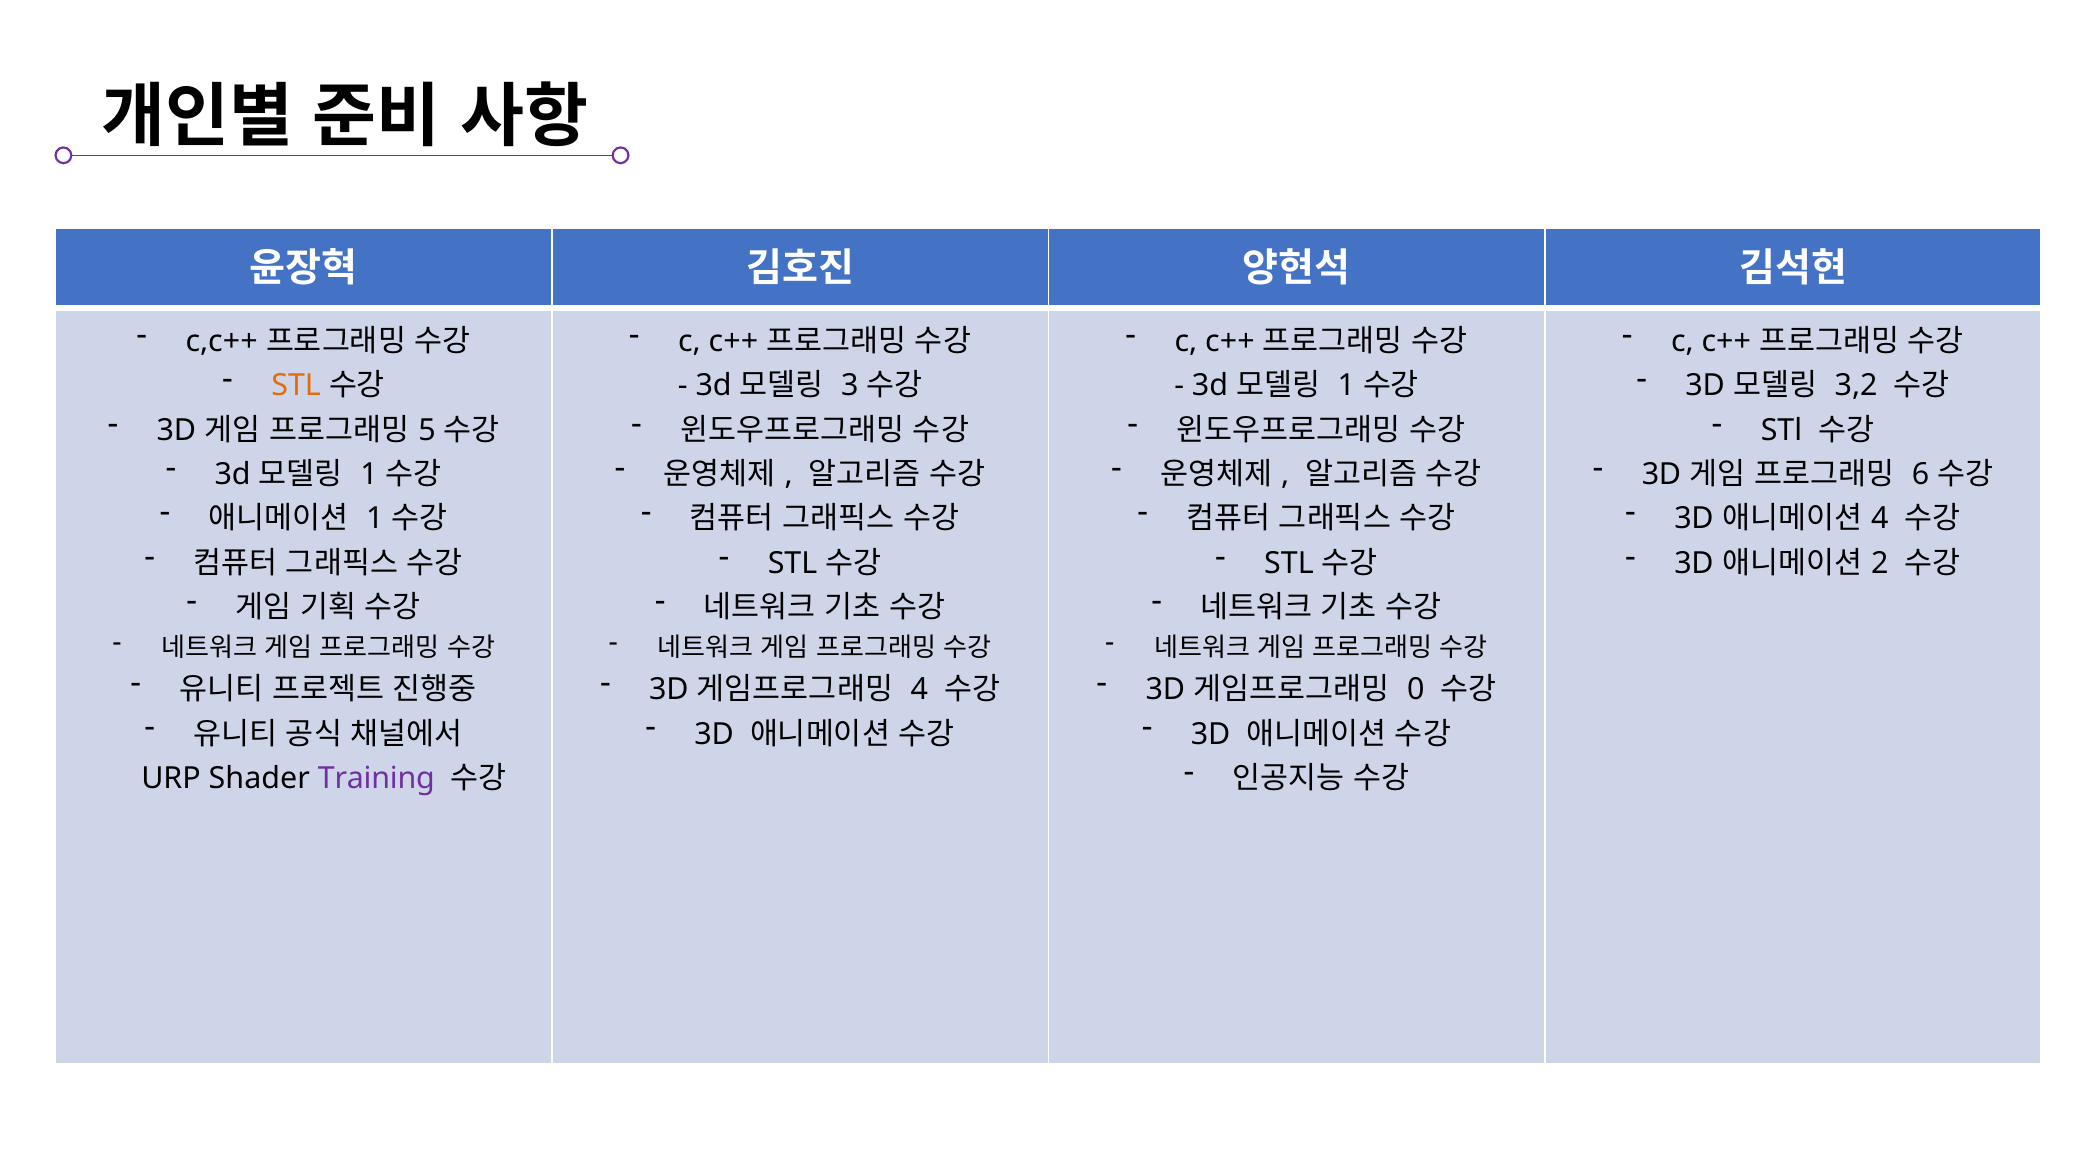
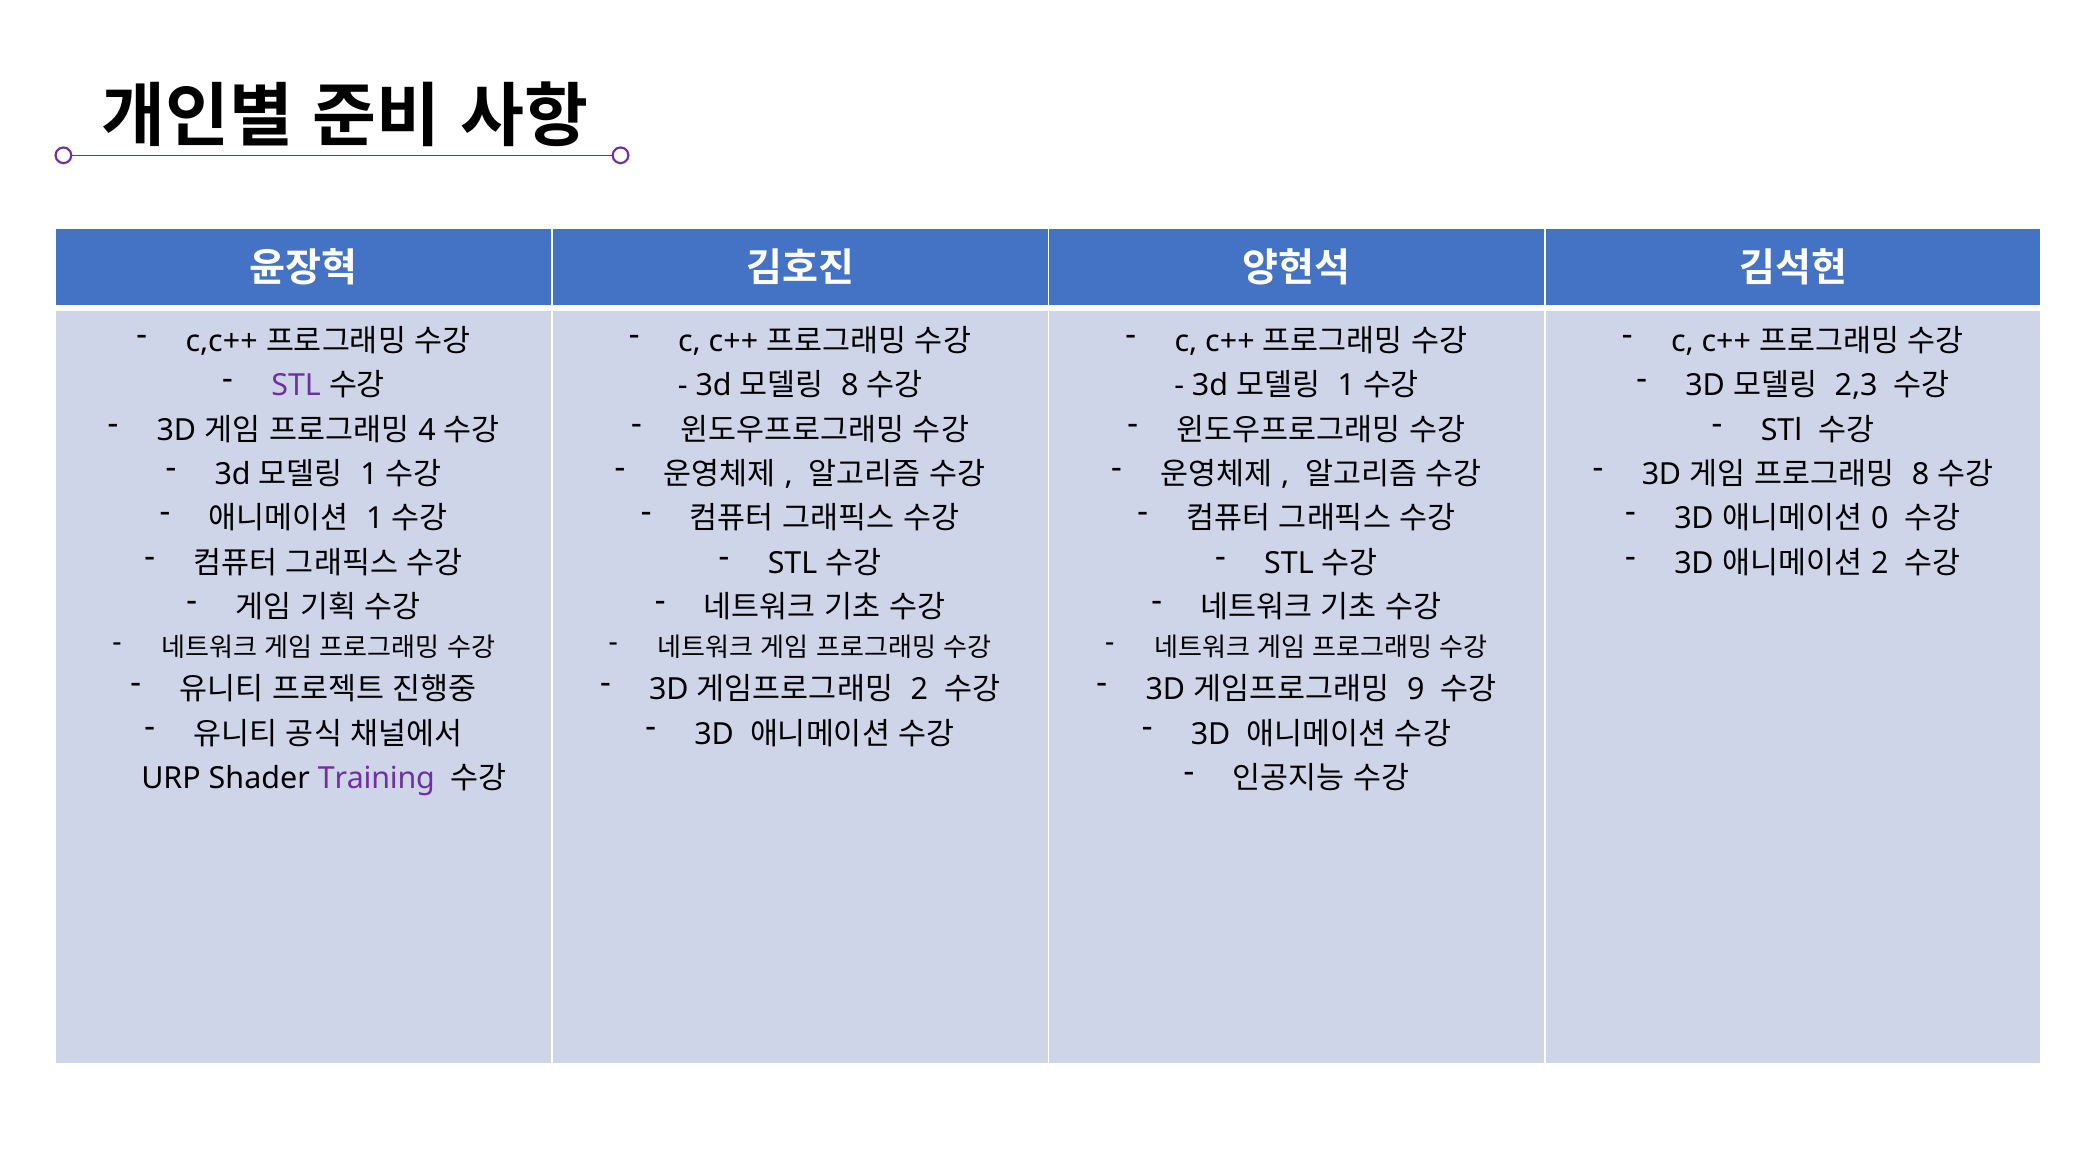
STL colour: orange -> purple (296, 386)
3,2: 3,2 -> 2,3 (1856, 386)
3: 3 -> 8 (850, 386)
5: 5 -> 4 (427, 430)
6: 6 -> 8 (1921, 474)
4: 4 -> 0 (1880, 519)
4: 4 -> 2 (919, 690)
0: 0 -> 9 (1416, 690)
